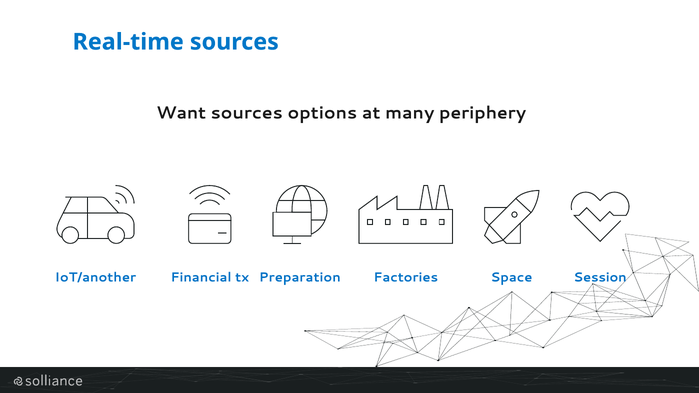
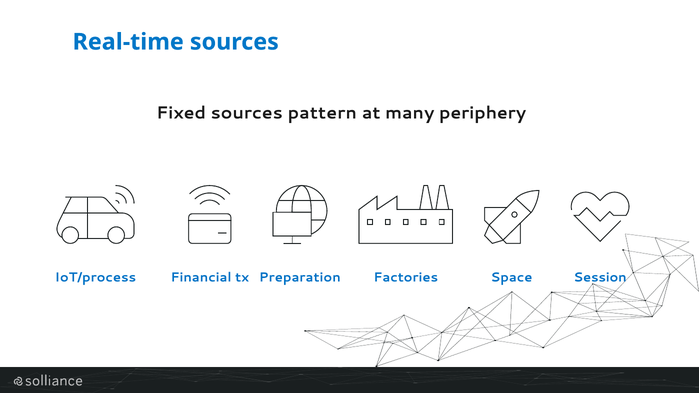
Want: Want -> Fixed (181, 113)
options: options -> pattern (322, 113)
IoT/another: IoT/another -> IoT/process (95, 278)
